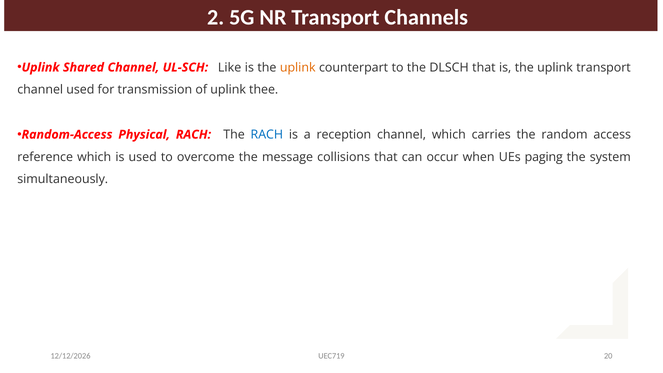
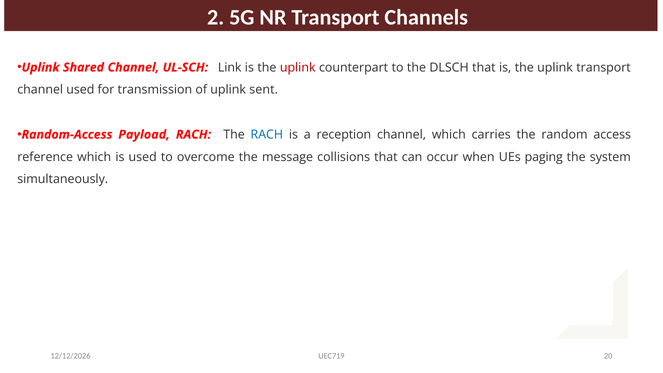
Like: Like -> Link (230, 67)
uplink colour: orange -> red (298, 67)
thee: thee -> sent (264, 90)
Physical: Physical -> Payload (144, 135)
